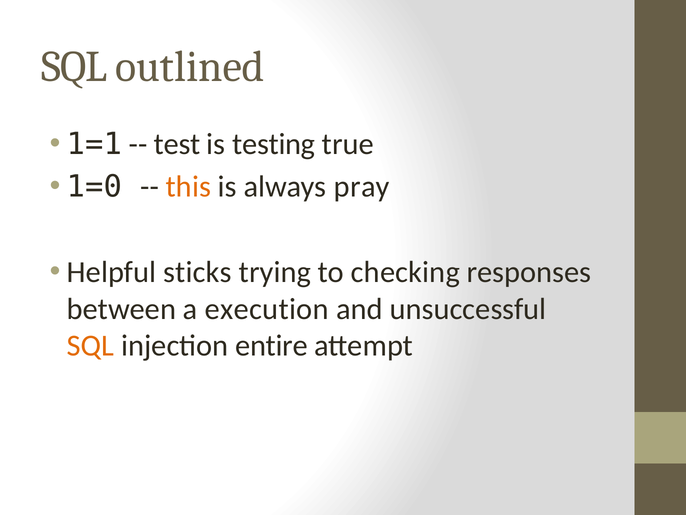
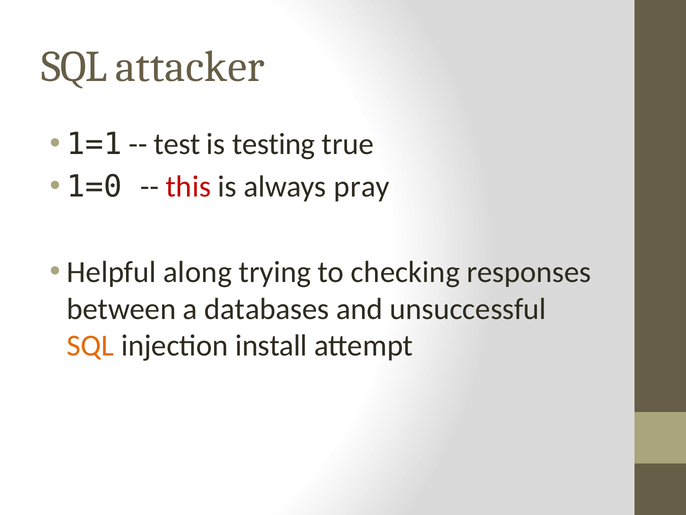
outlined: outlined -> attacker (190, 67)
this colour: orange -> red (188, 187)
sticks: sticks -> along (197, 272)
execution: execution -> databases (267, 309)
entire: entire -> install (271, 345)
